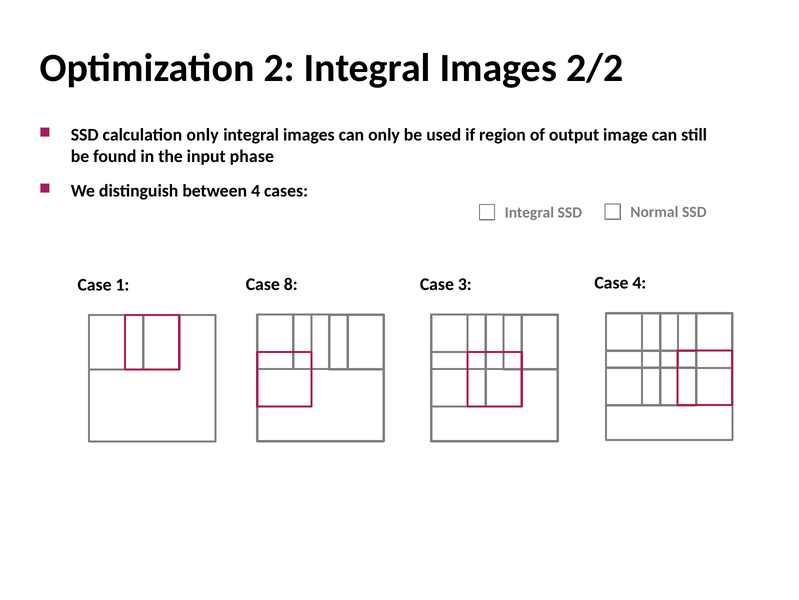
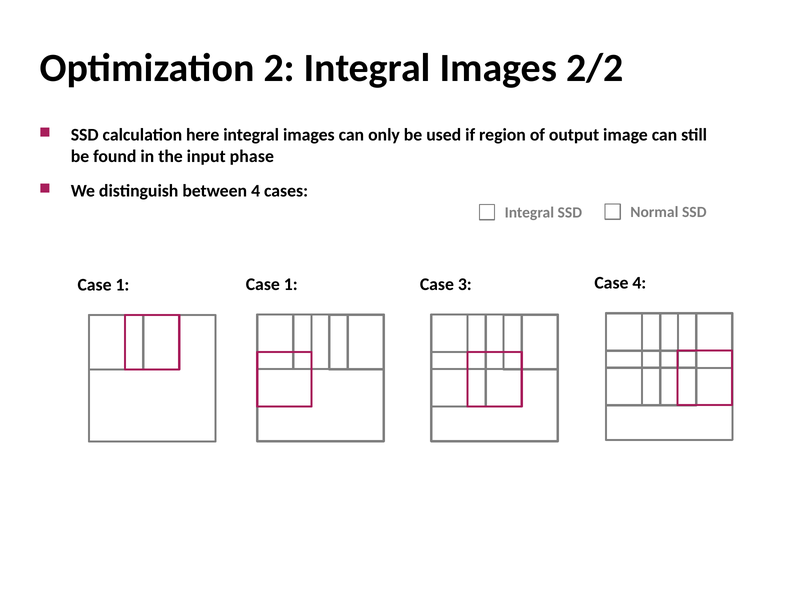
calculation only: only -> here (203, 135)
1 Case 8: 8 -> 1 (291, 284)
